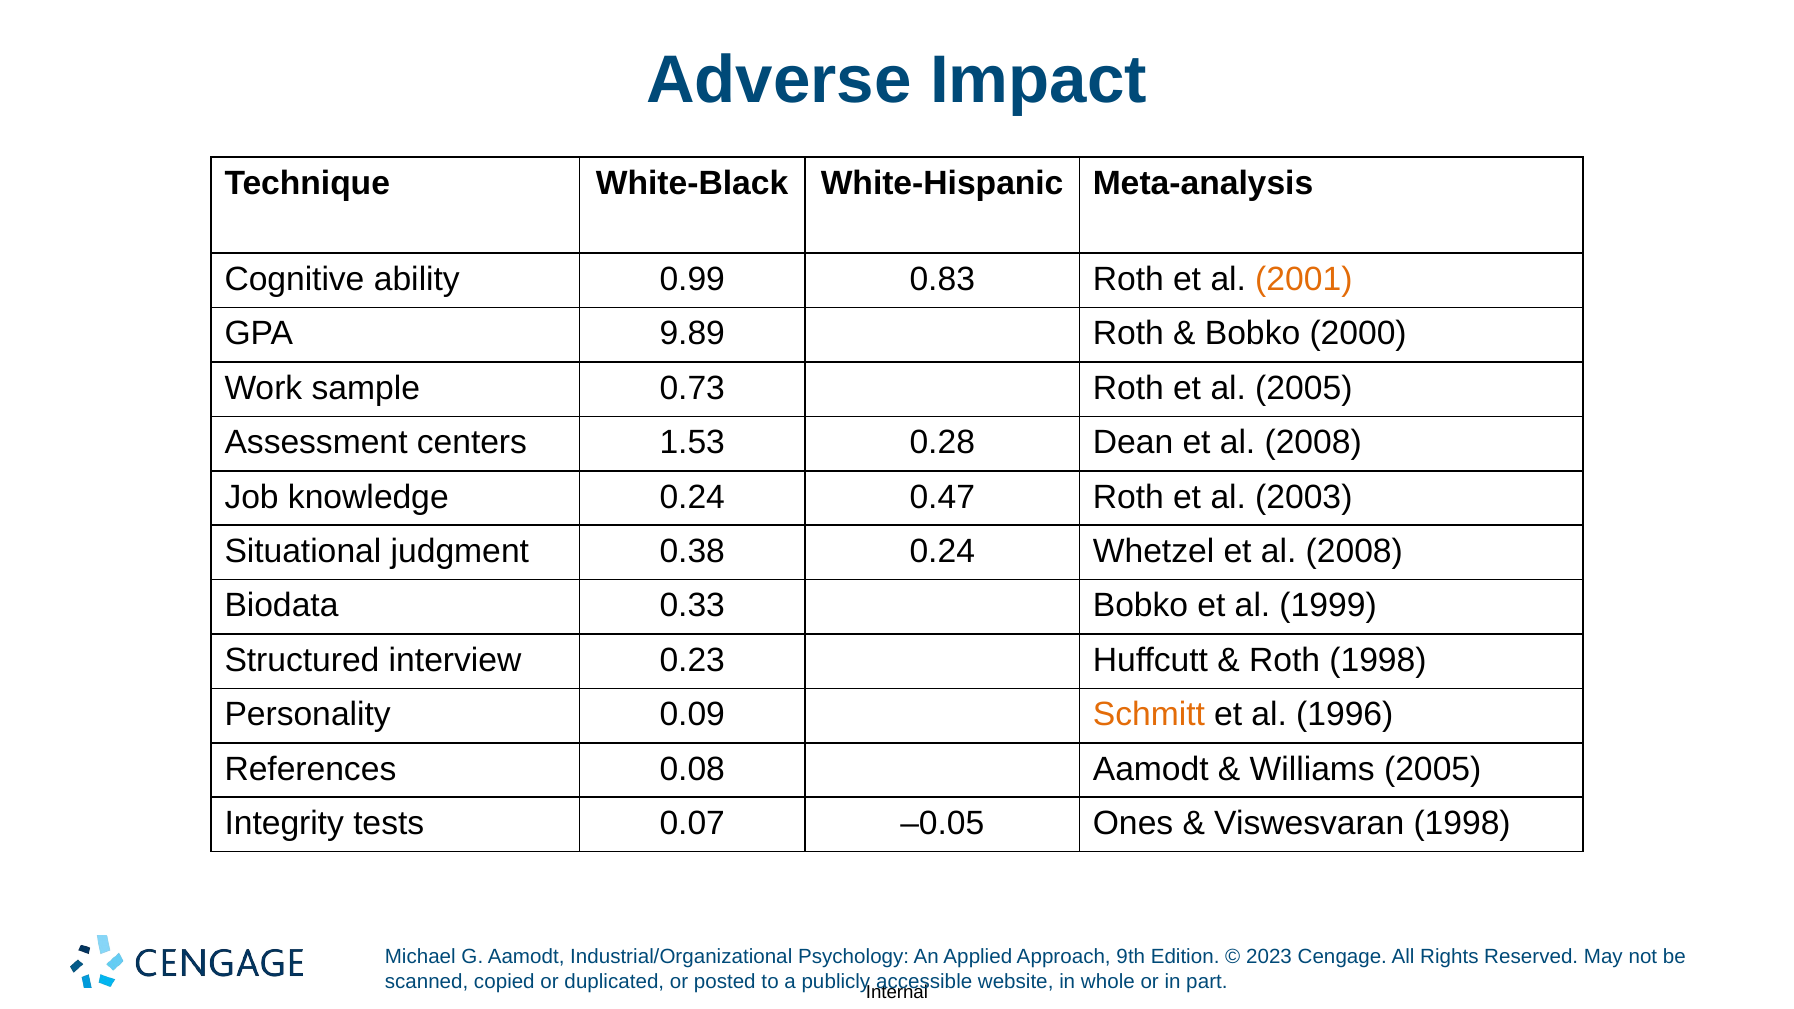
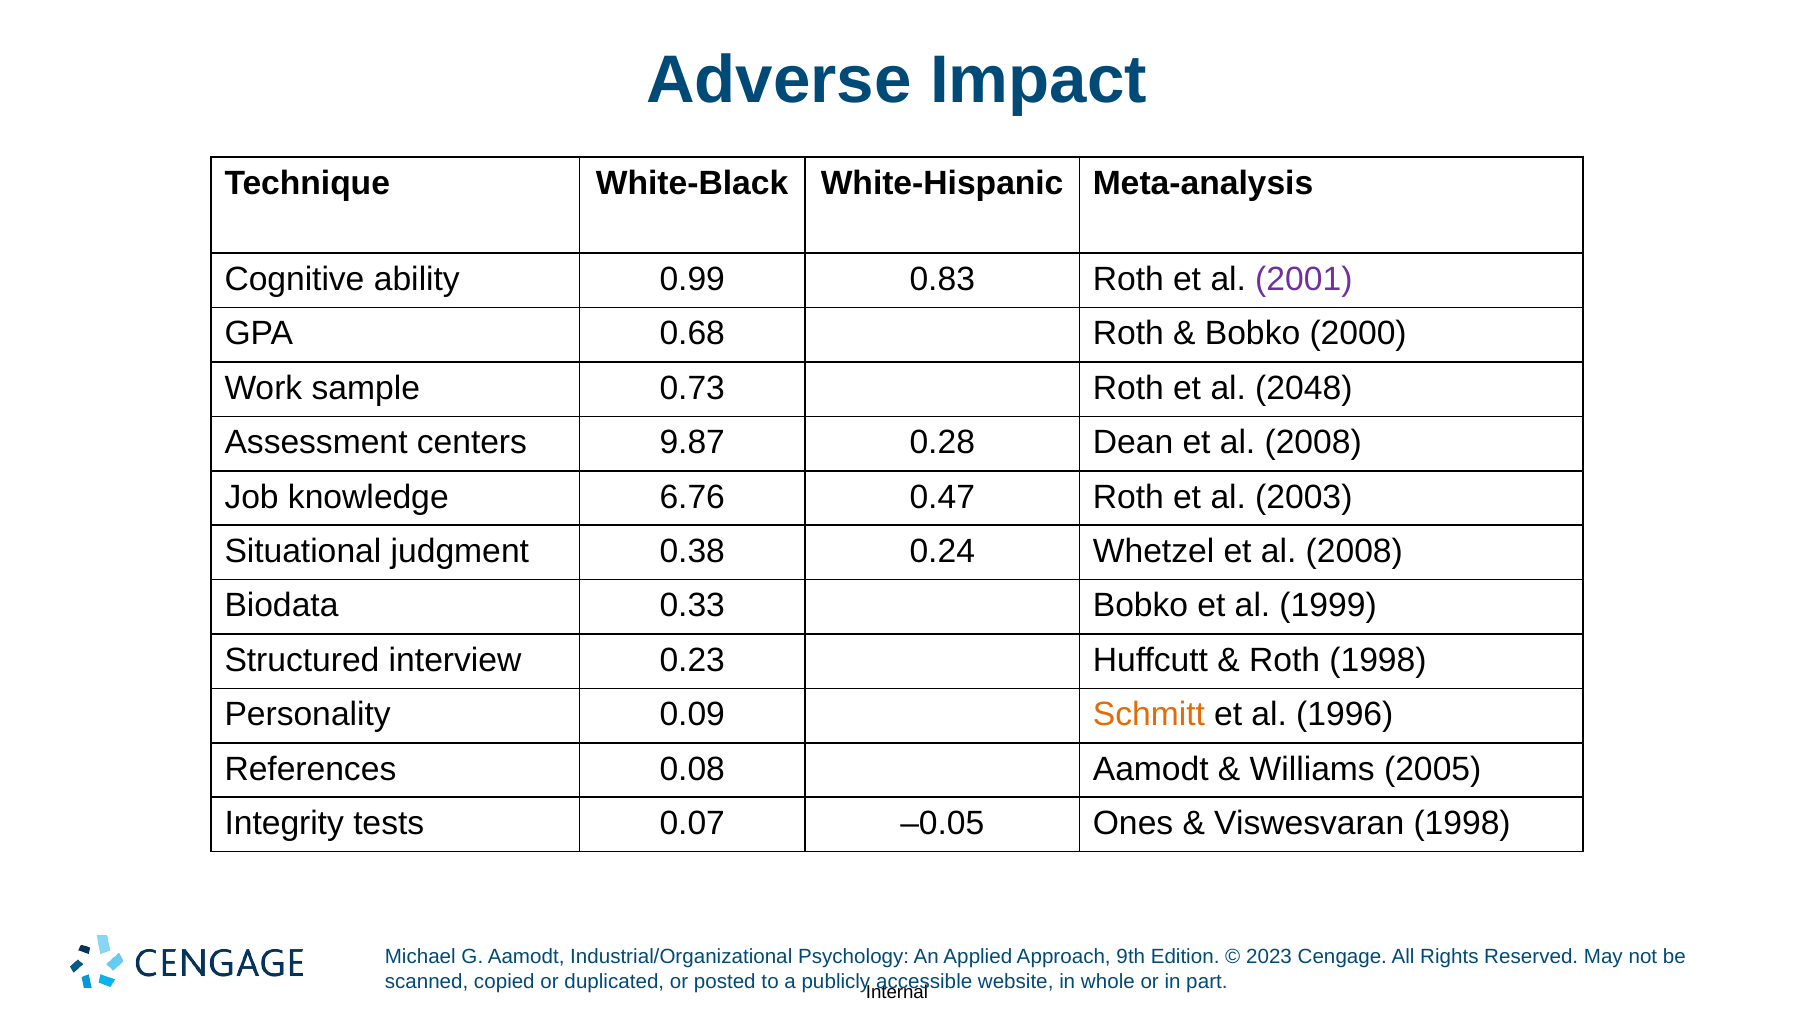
2001 colour: orange -> purple (1304, 279)
9.89: 9.89 -> 0.68 (692, 334)
al 2005: 2005 -> 2048 (1304, 388)
1.53: 1.53 -> 9.87 (692, 443)
knowledge 0.24: 0.24 -> 6.76 (692, 497)
